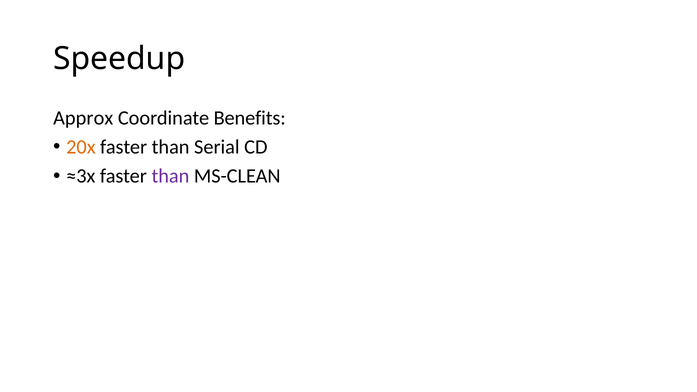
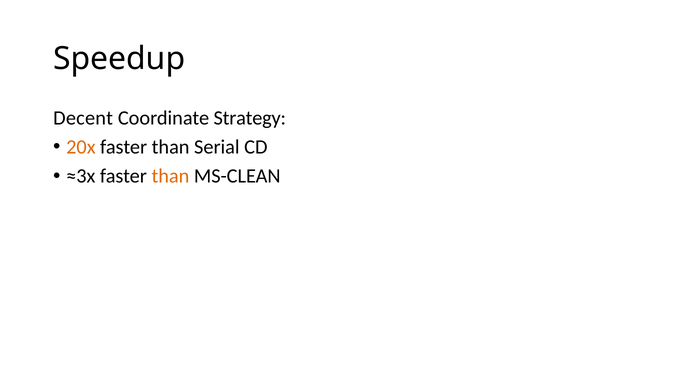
Approx: Approx -> Decent (83, 118)
Benefits: Benefits -> Strategy (250, 118)
than colour: purple -> orange (170, 176)
